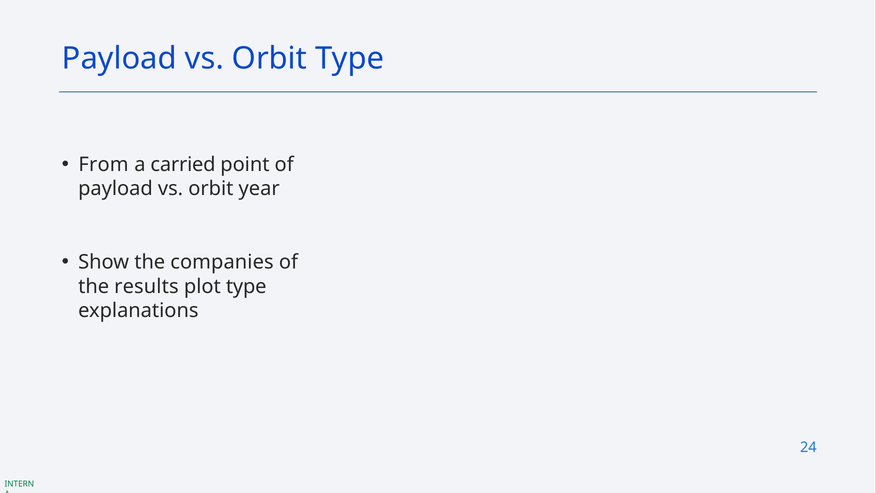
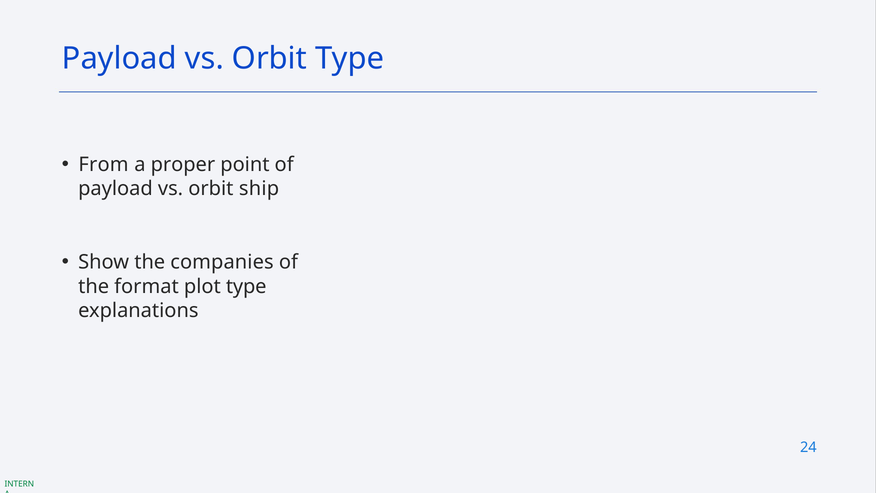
carried: carried -> proper (183, 164)
year: year -> ship (259, 189)
results: results -> format (147, 286)
